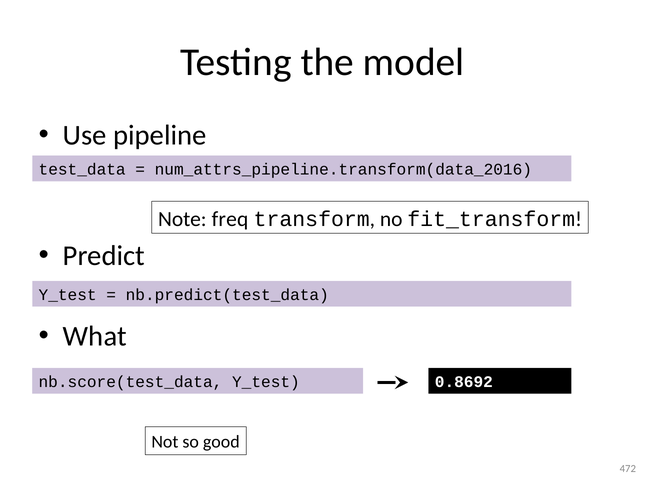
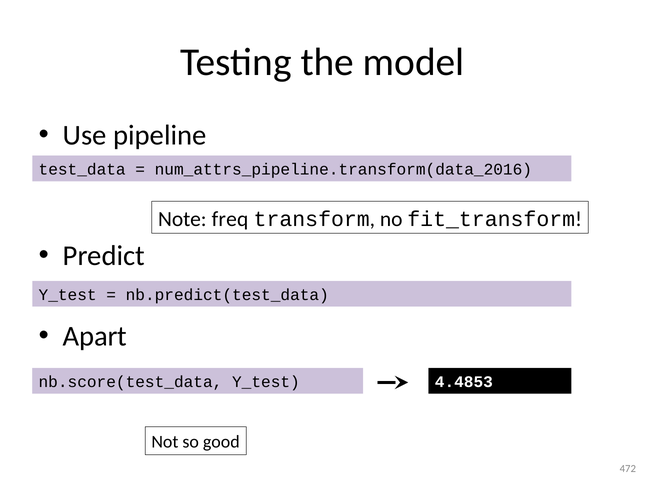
What: What -> Apart (95, 336)
0.8692: 0.8692 -> 4.4853 (464, 382)
